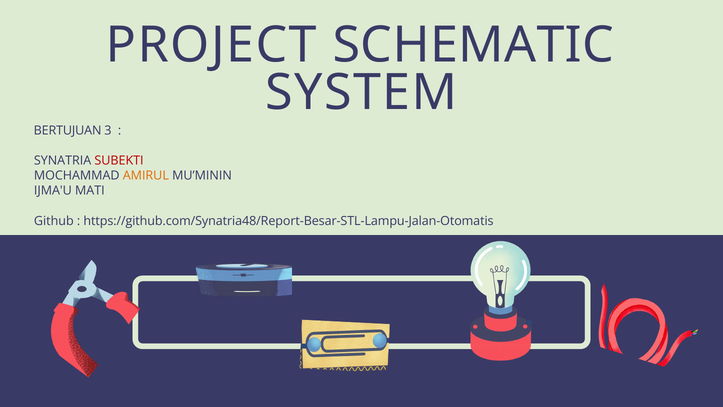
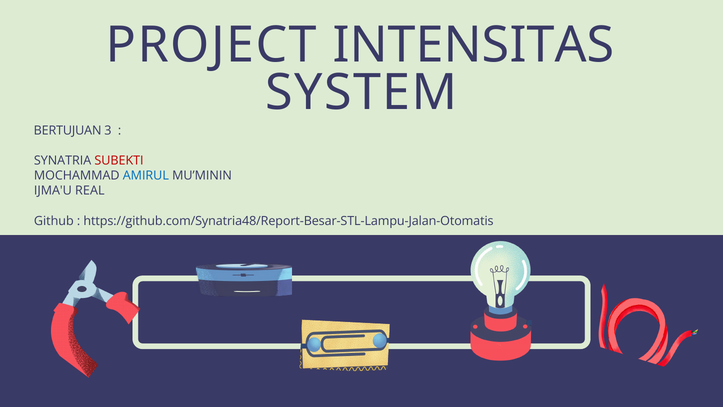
SCHEMATIC: SCHEMATIC -> INTENSITAS (473, 45)
AMIRUL colour: orange -> blue (146, 176)
MATI: MATI -> REAL (90, 191)
